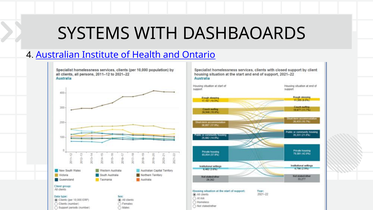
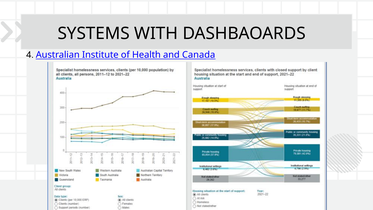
Ontario: Ontario -> Canada (199, 55)
